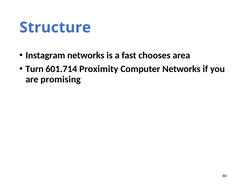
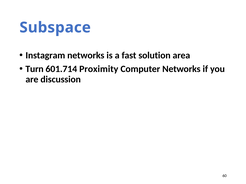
Structure: Structure -> Subspace (55, 28)
chooses: chooses -> solution (154, 55)
promising: promising -> discussion (61, 80)
